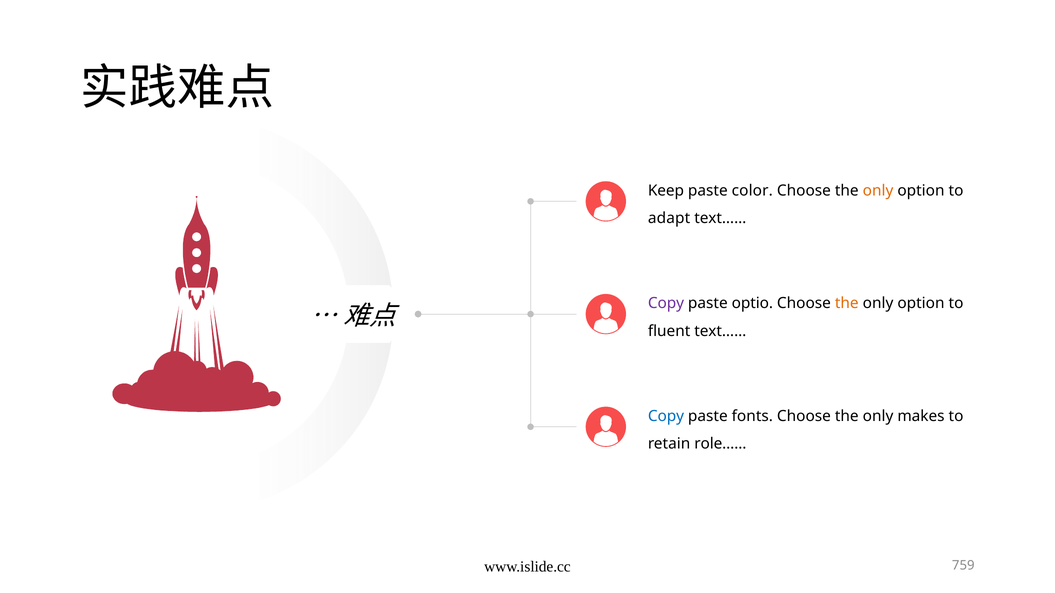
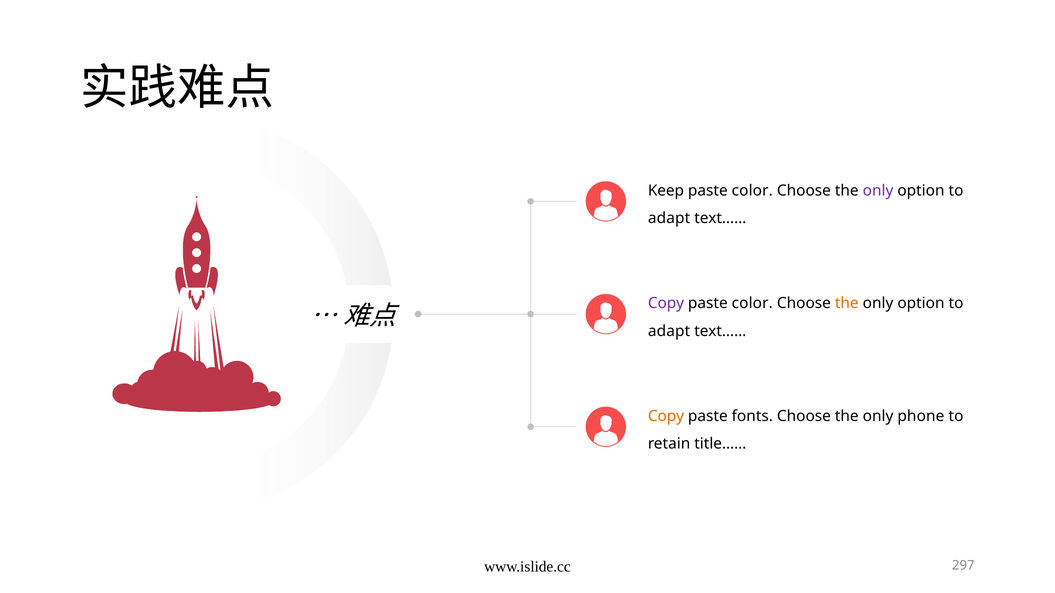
only colour: orange -> purple (878, 191)
optio: optio -> color (752, 303)
fluent: fluent -> adapt (669, 331)
Copy colour: blue -> orange (666, 416)
makes: makes -> phone (921, 416)
role……: role…… -> title…… (720, 444)
759: 759 -> 297 (963, 566)
